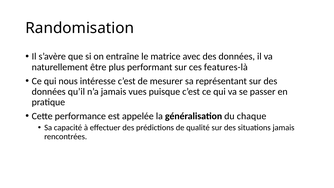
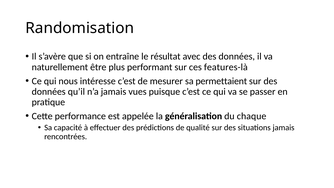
matrice: matrice -> résultat (166, 56)
représentant: représentant -> permettaient (221, 81)
